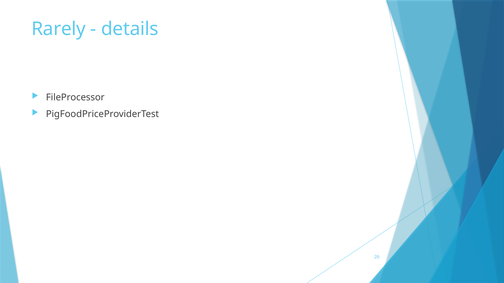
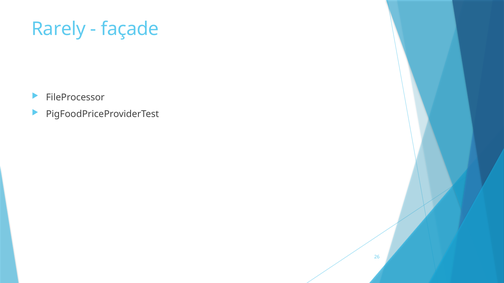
details: details -> façade (130, 29)
